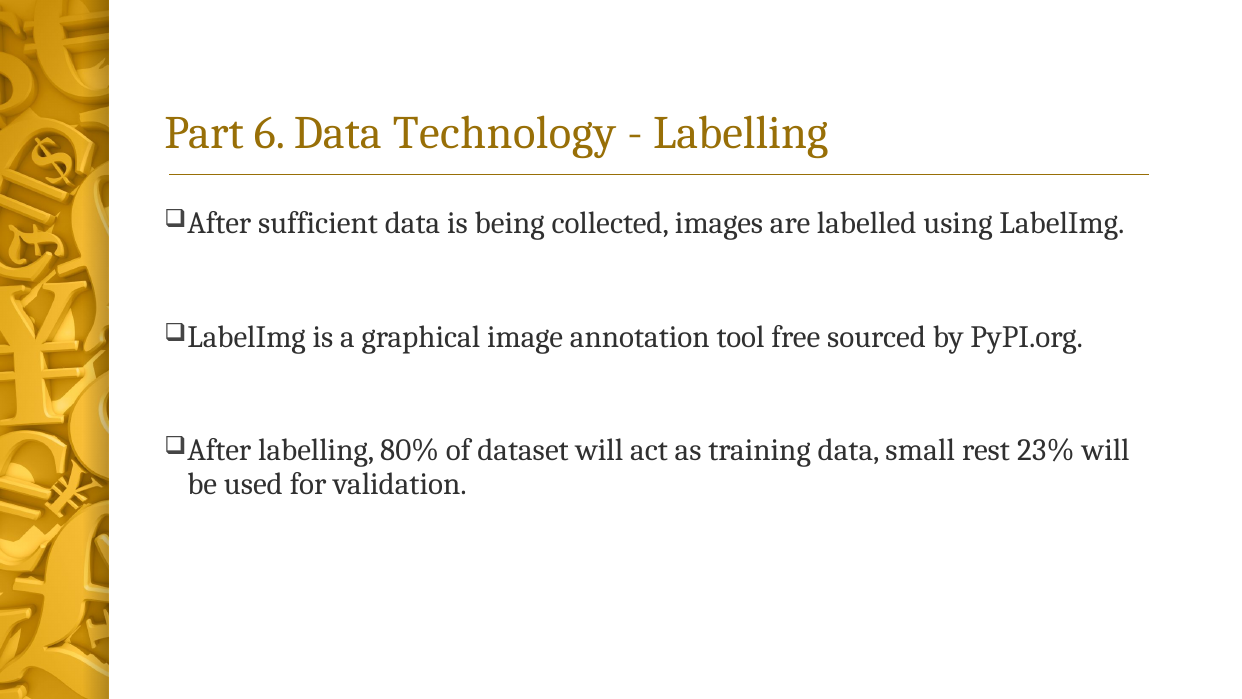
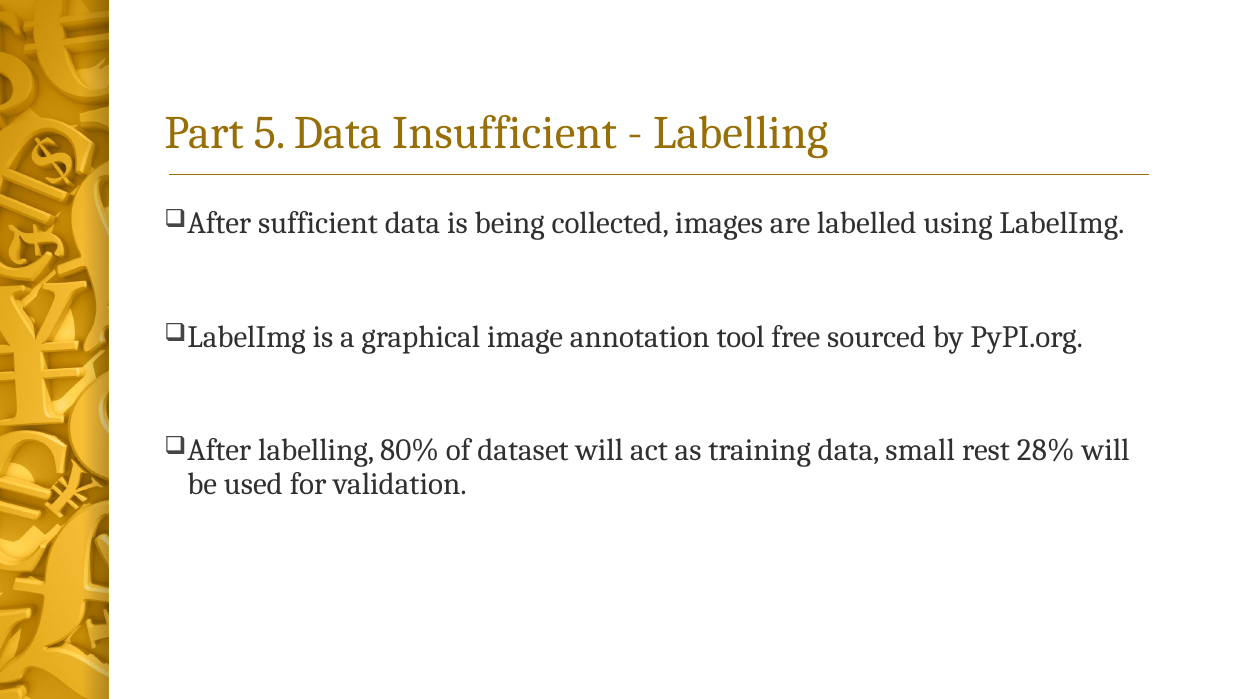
6: 6 -> 5 (270, 133)
Technology: Technology -> Insufficient (505, 133)
23%: 23% -> 28% (1046, 450)
